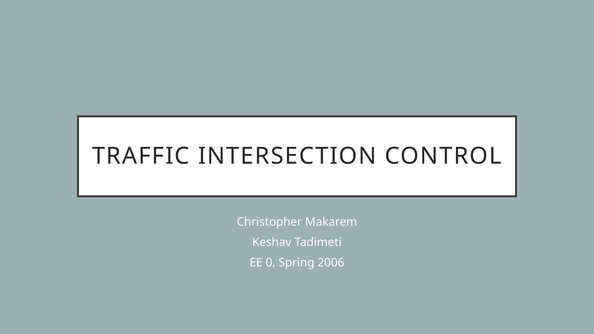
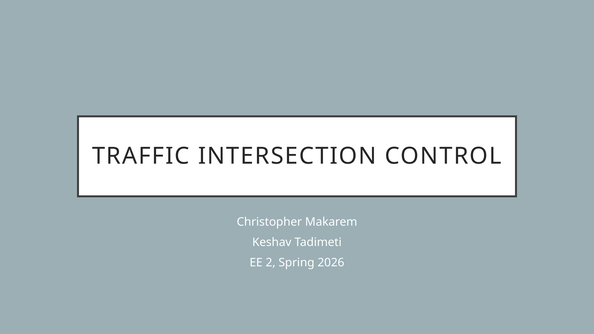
0: 0 -> 2 (271, 263)
2006: 2006 -> 2026 (331, 263)
